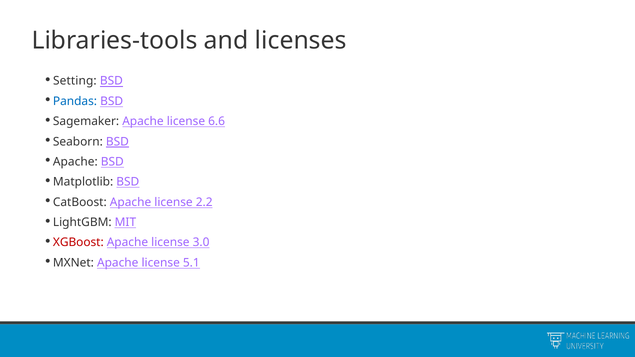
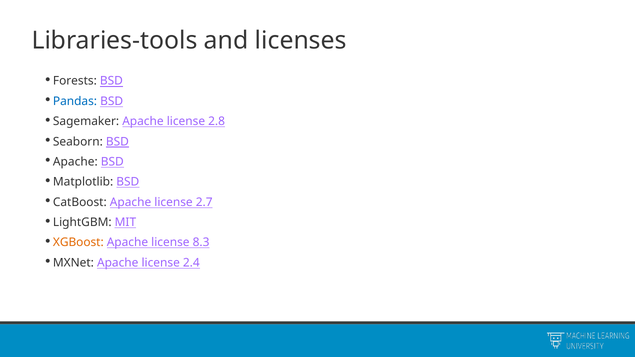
Setting: Setting -> Forests (75, 81)
6.6: 6.6 -> 2.8 (217, 121)
2.2: 2.2 -> 2.7 (204, 202)
XGBoost colour: red -> orange (78, 243)
3.0: 3.0 -> 8.3 (201, 243)
5.1: 5.1 -> 2.4 (191, 263)
